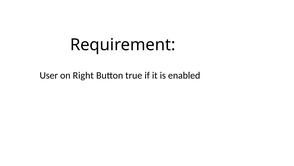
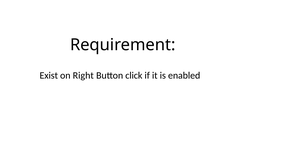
User: User -> Exist (49, 75)
true: true -> click (134, 75)
